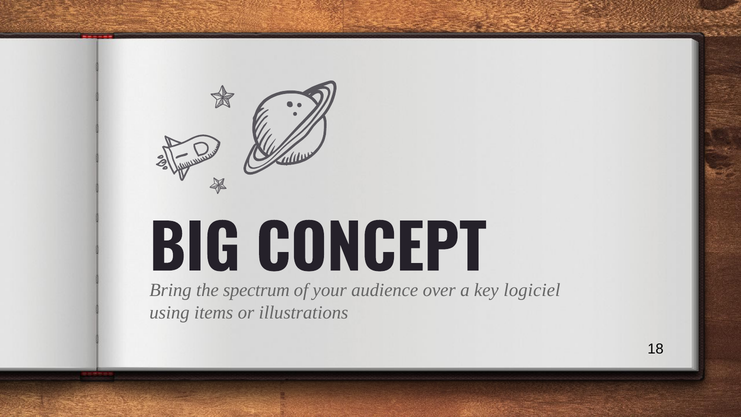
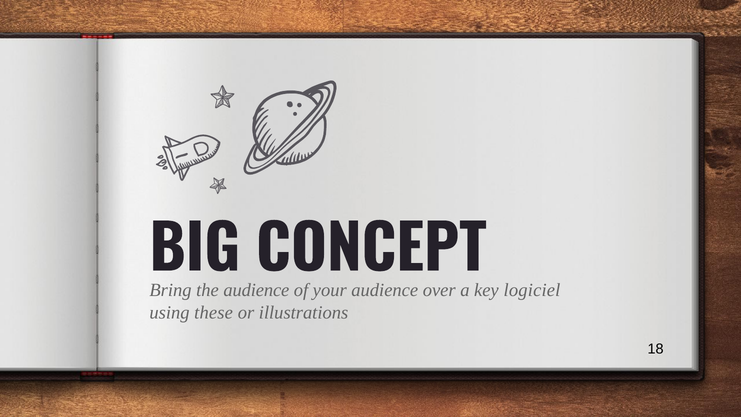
spectrum: spectrum -> audience (256, 290)
items: items -> these (214, 312)
